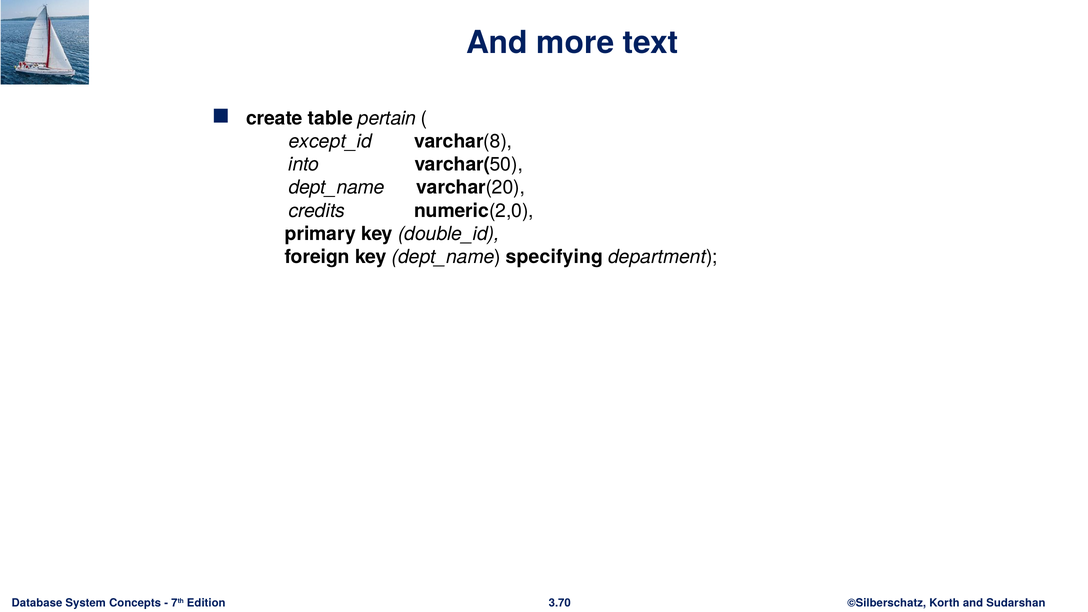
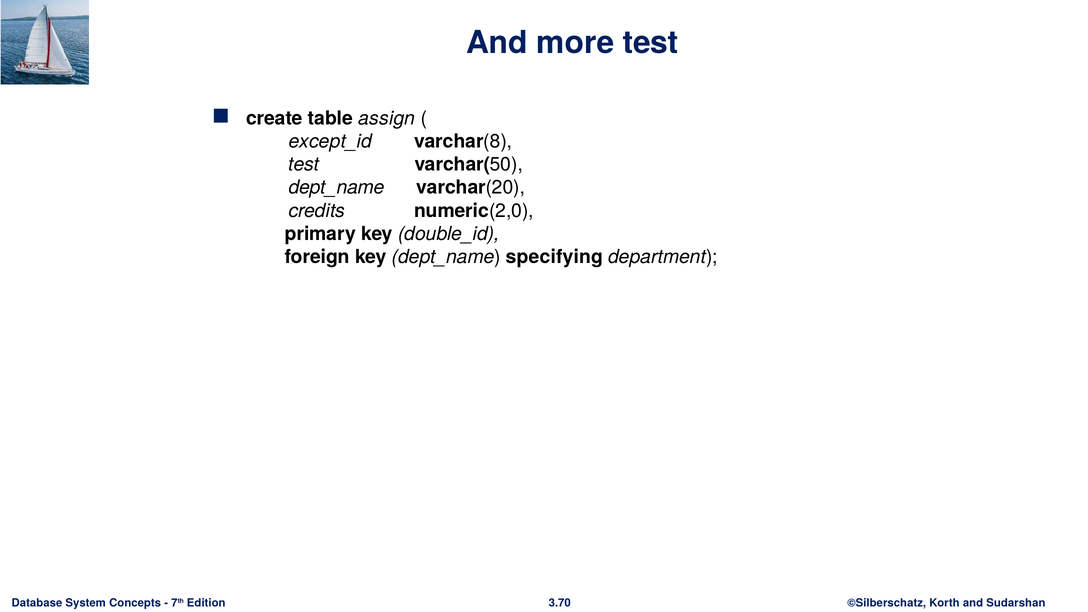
more text: text -> test (651, 43)
pertain: pertain -> assign (387, 118)
into: into -> test (304, 164)
